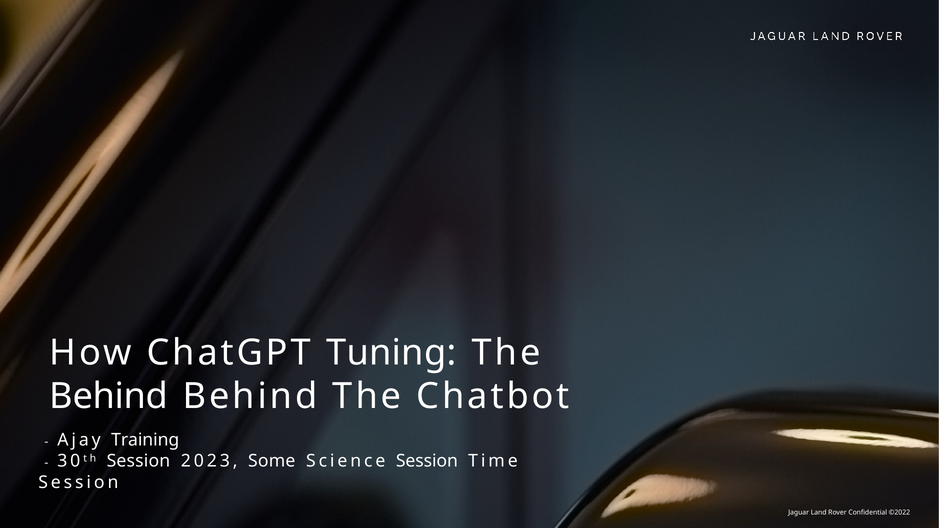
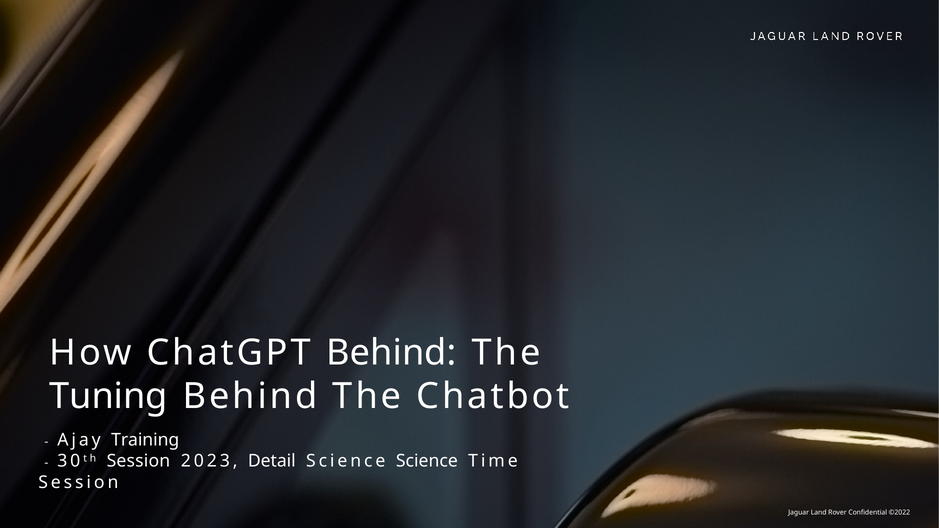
ChatGPT Tuning: Tuning -> Behind (391, 353)
Behind: Behind -> Tuning (109, 396)
Some: Some -> Detail (272, 461)
Science Session: Session -> Science (427, 461)
